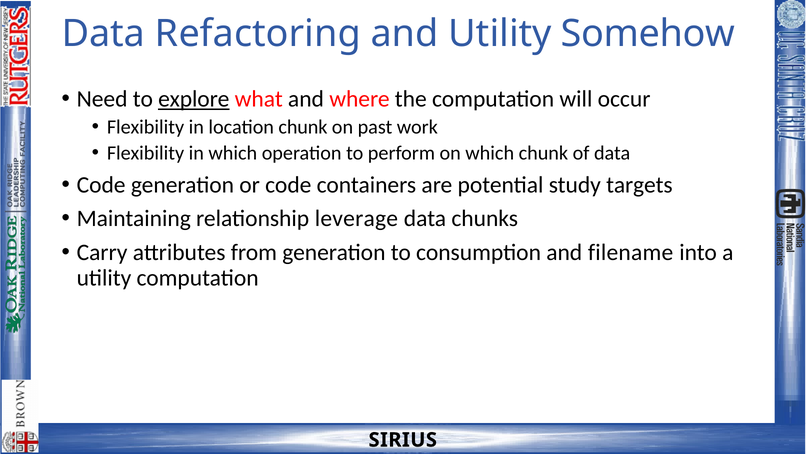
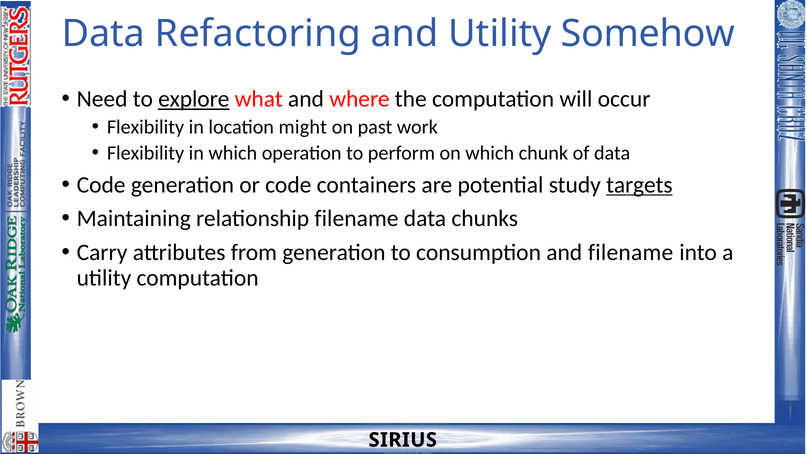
location chunk: chunk -> might (303, 127)
targets underline: none -> present (639, 185)
relationship leverage: leverage -> filename (357, 219)
